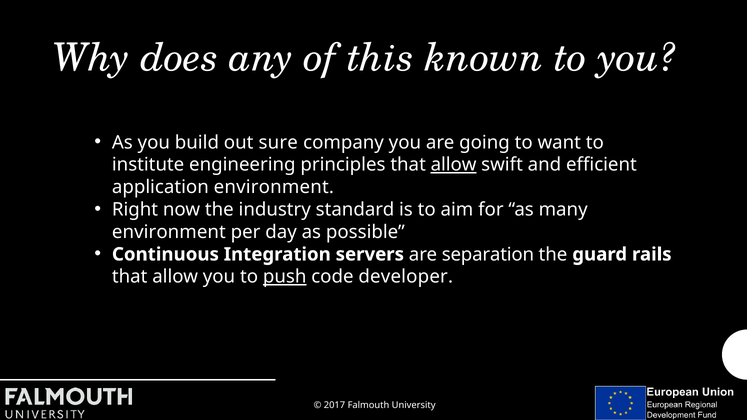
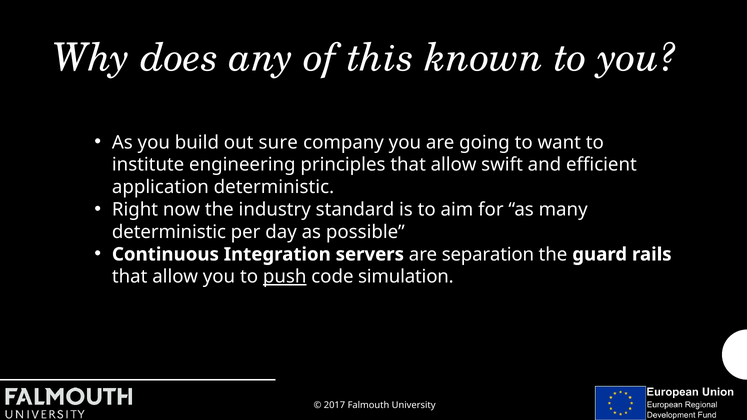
allow underline: present -> none (454, 165)
application environment: environment -> deterministic (274, 187)
environment: environment -> deterministic (169, 232)
developer: developer -> simulation (406, 277)
